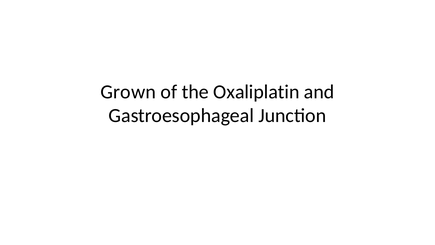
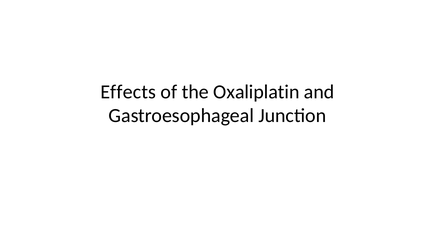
Grown: Grown -> Effects (128, 92)
